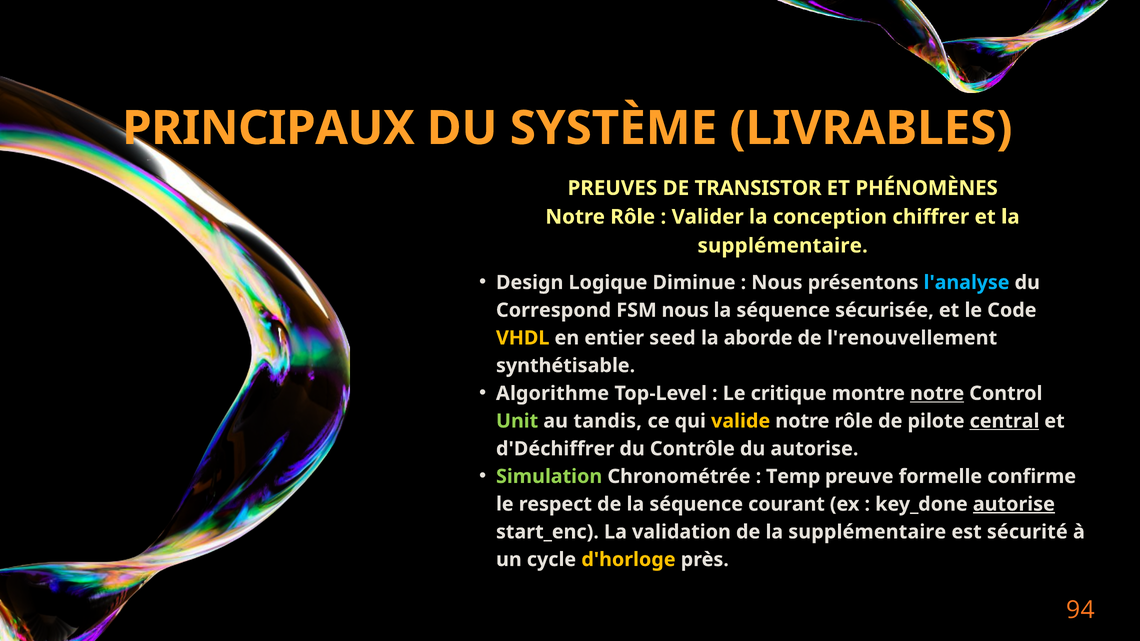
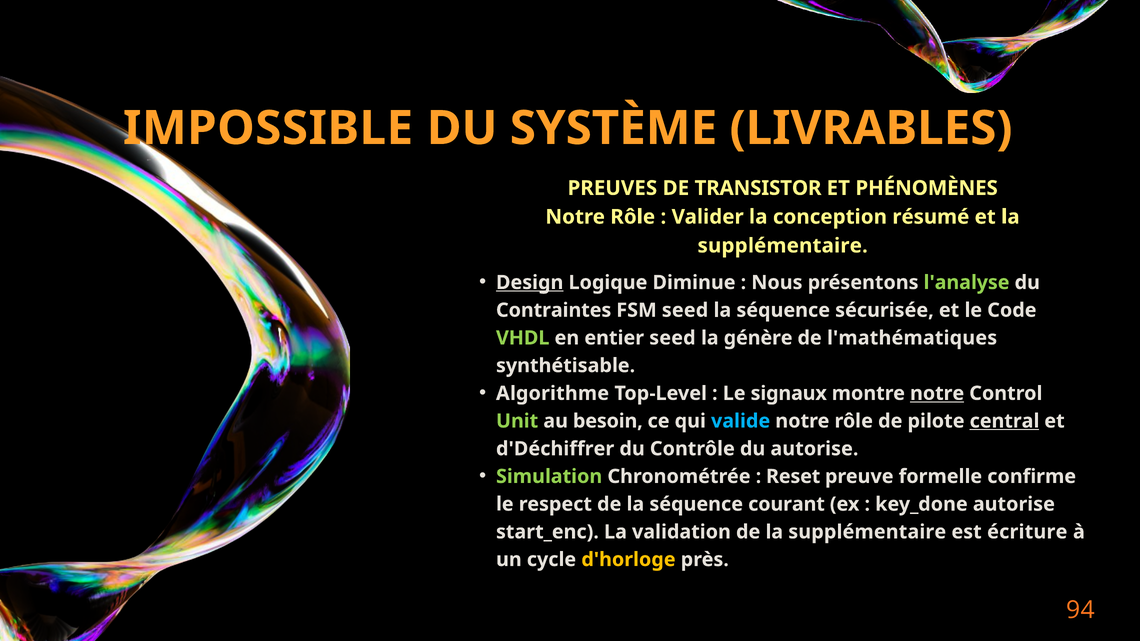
PRINCIPAUX: PRINCIPAUX -> IMPOSSIBLE (268, 128)
chiffrer: chiffrer -> résumé (931, 217)
Design underline: none -> present (530, 283)
l'analyse colour: light blue -> light green (967, 283)
Correspond: Correspond -> Contraintes (554, 310)
FSM nous: nous -> seed (685, 310)
VHDL colour: yellow -> light green (523, 338)
aborde: aborde -> génère (758, 338)
l'renouvellement: l'renouvellement -> l'mathématiques (912, 338)
critique: critique -> signaux (789, 394)
tandis: tandis -> besoin (608, 421)
valide colour: yellow -> light blue (741, 421)
Temp: Temp -> Reset (793, 477)
autorise underline: present -> none (1014, 504)
sécurité: sécurité -> écriture (1027, 532)
